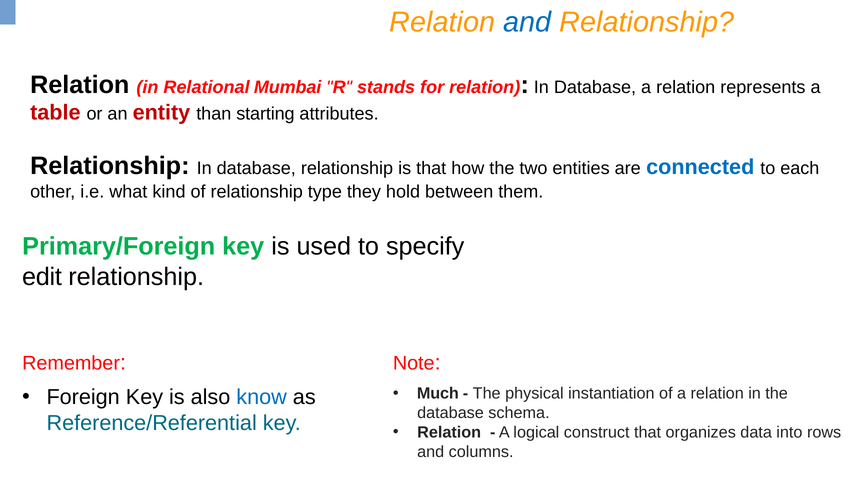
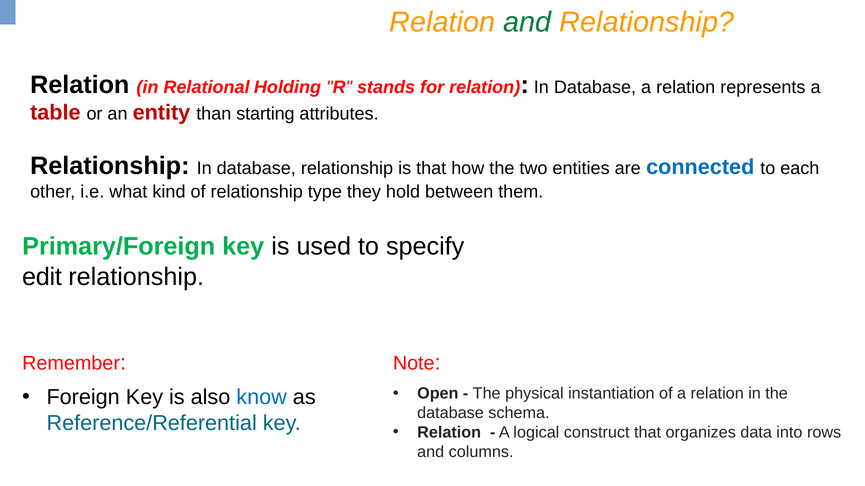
and colour: blue -> green (527, 23)
Mumbai: Mumbai -> Holding (288, 87)
Much: Much -> Open (438, 394)
